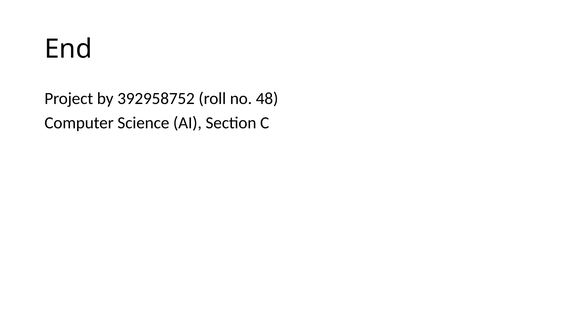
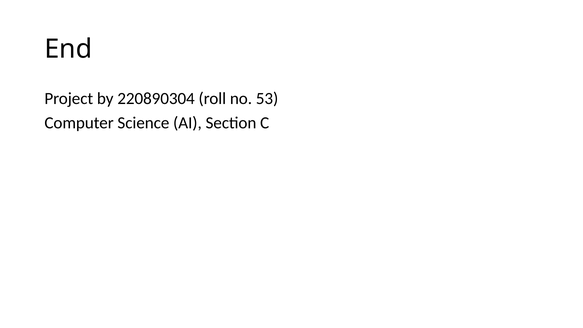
392958752: 392958752 -> 220890304 (156, 99)
48: 48 -> 53 (267, 99)
